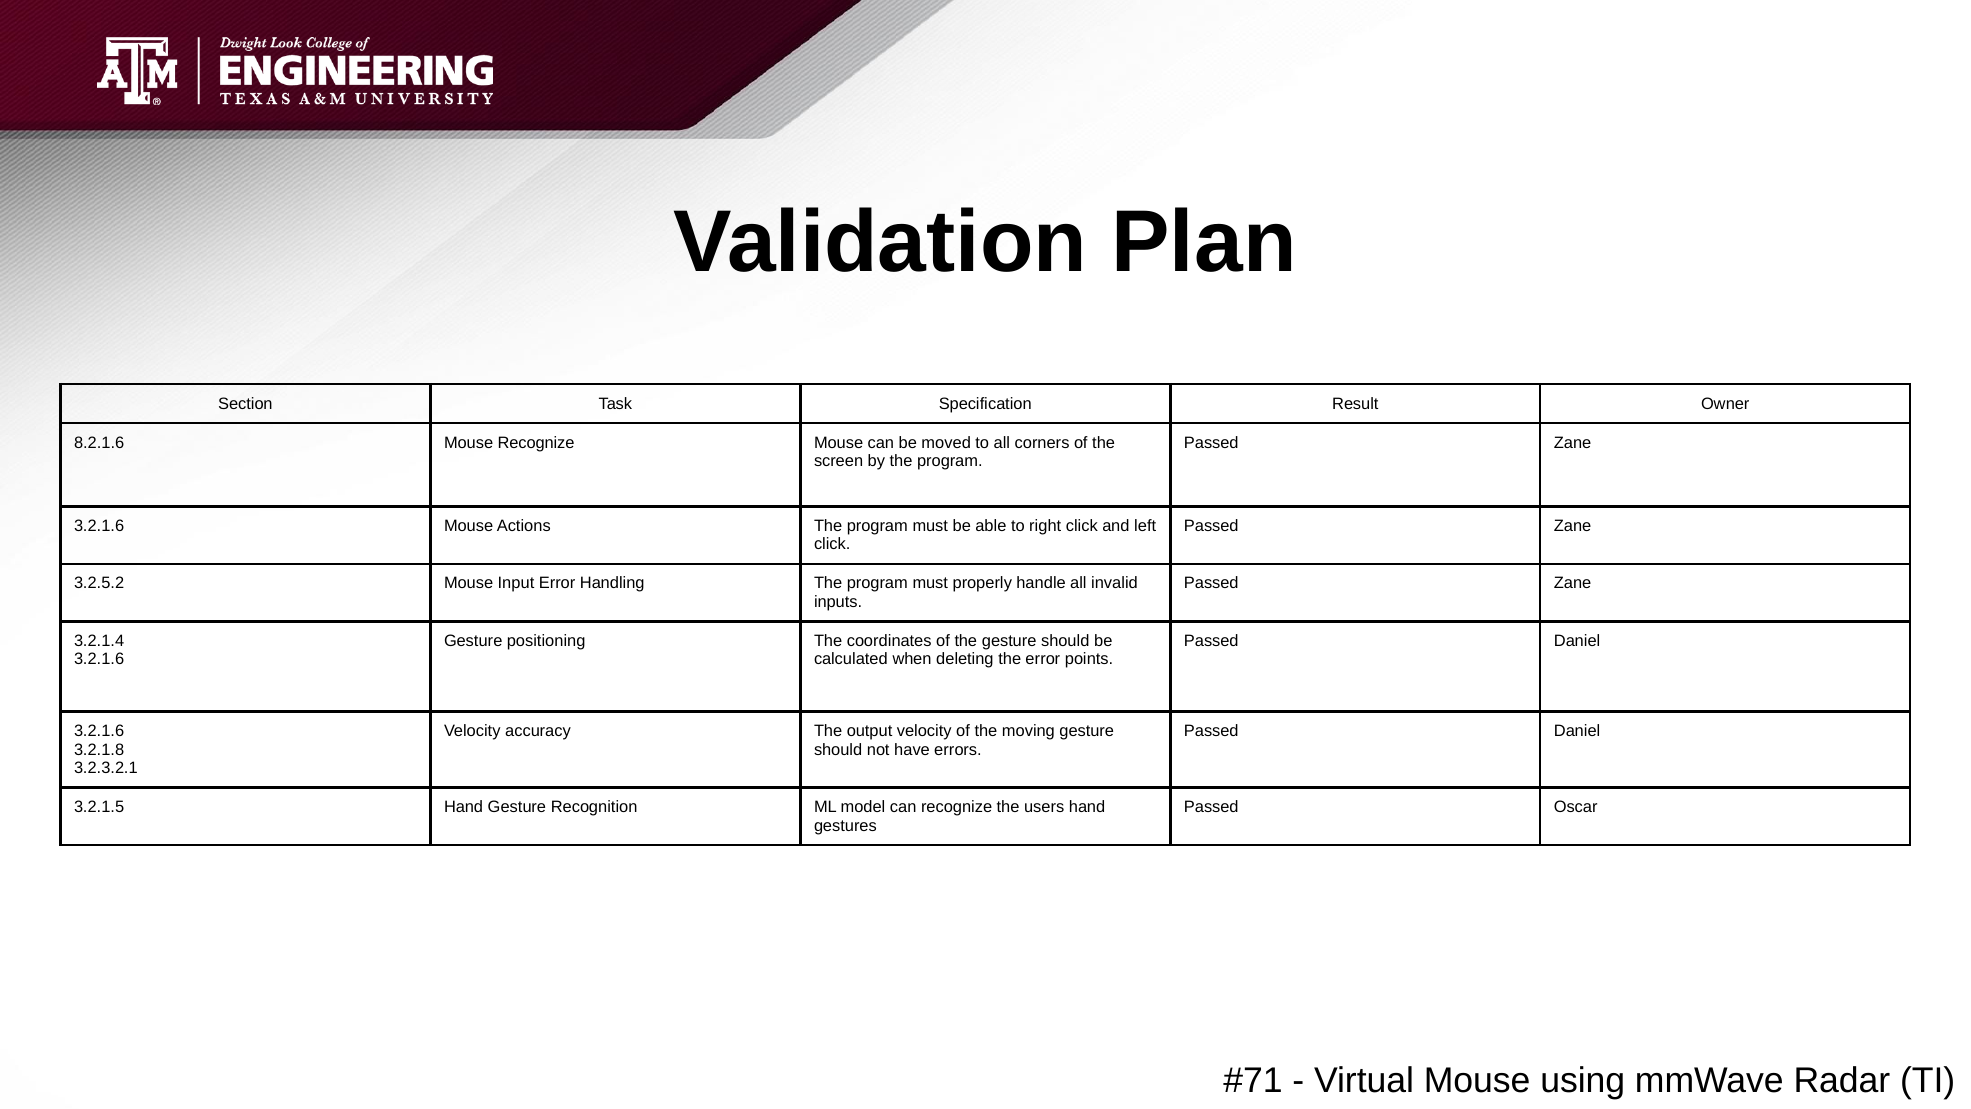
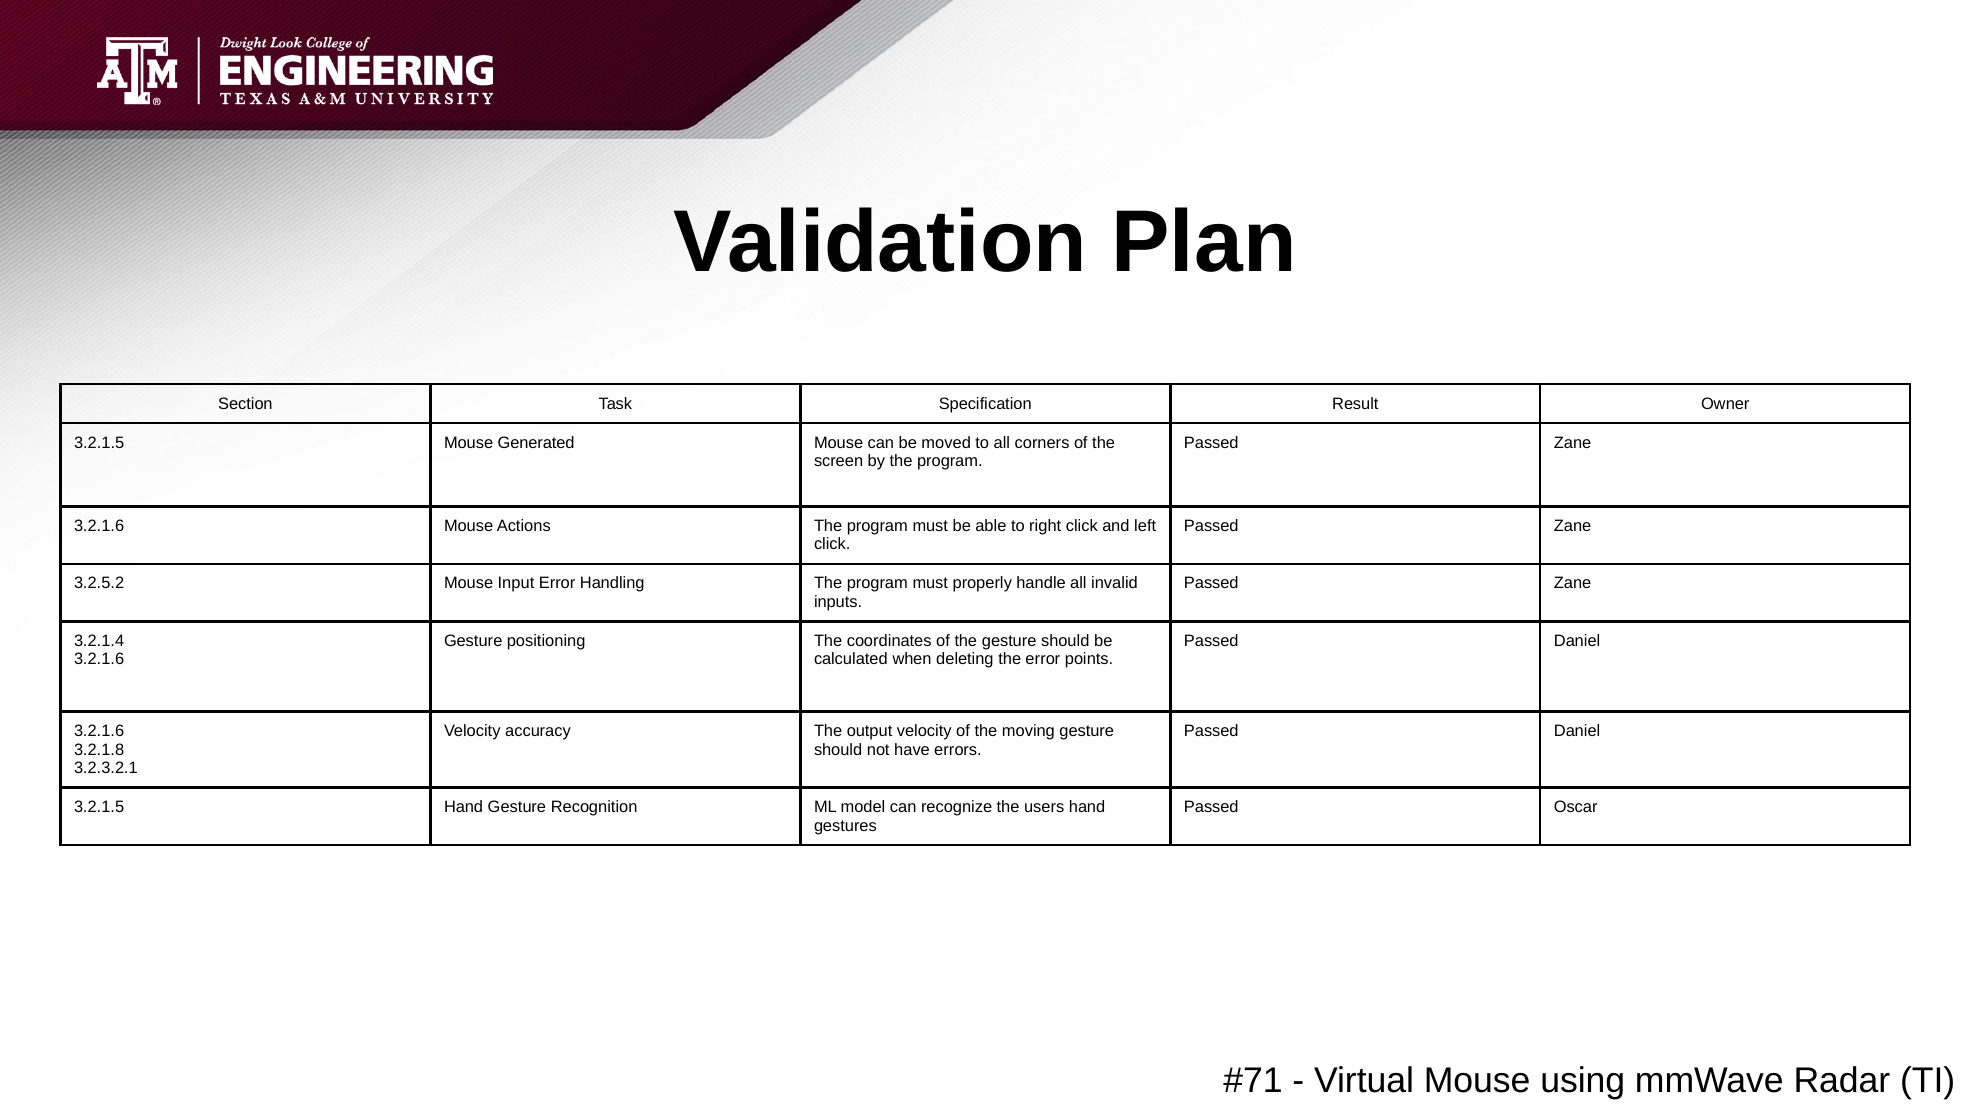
8.2.1.6: 8.2.1.6 -> 3.2.1.5 (99, 443)
Mouse Recognize: Recognize -> Generated (536, 443)
